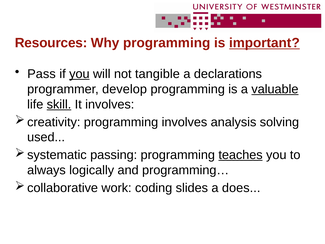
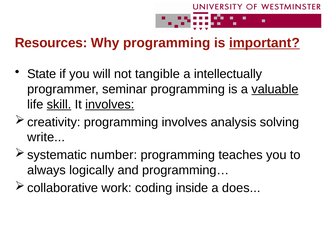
Pass: Pass -> State (42, 74)
you underline: present -> none (79, 74)
declarations: declarations -> intellectually (228, 74)
develop: develop -> seminar (125, 89)
involves underline: none -> present (110, 104)
used: used -> write (46, 137)
passing: passing -> number (114, 155)
teaches underline: present -> none (241, 155)
slides: slides -> inside (192, 188)
